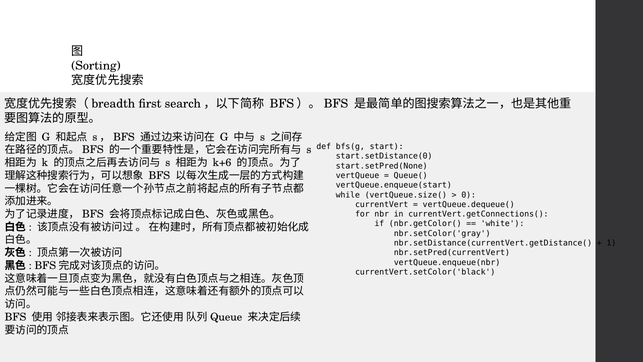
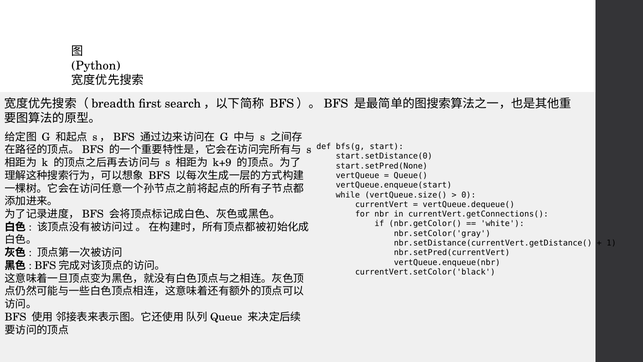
Sorting: Sorting -> Python (96, 66)
k+6: k+6 -> k+9 (222, 163)
